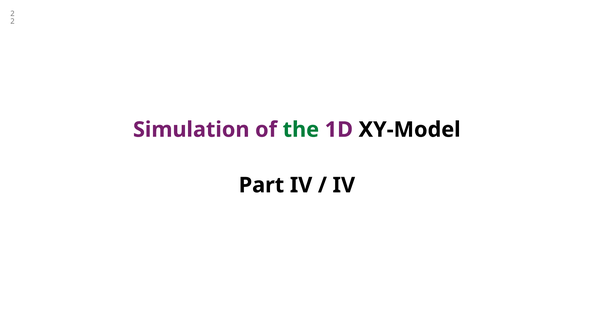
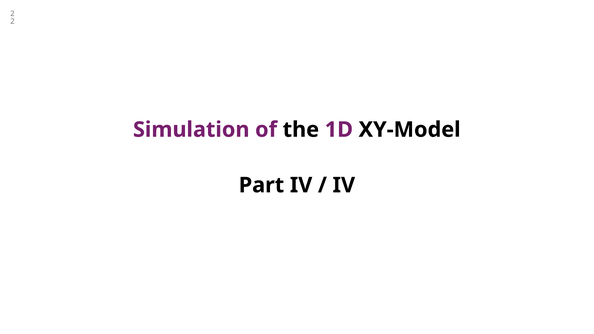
the colour: green -> black (301, 130)
